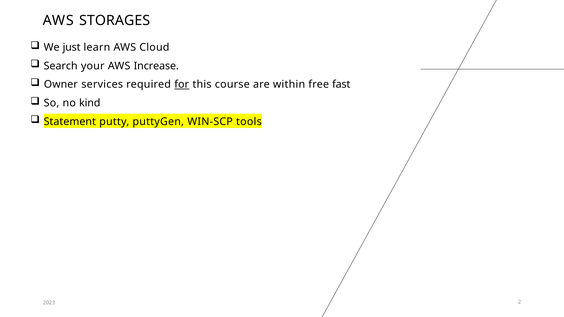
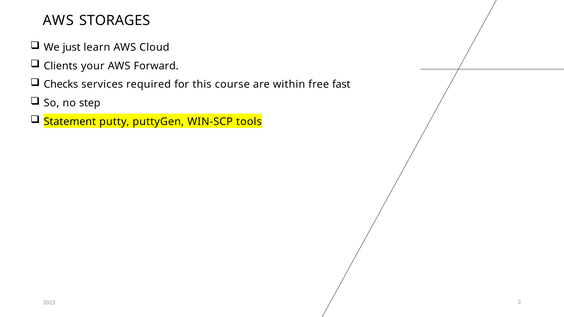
Search: Search -> Clients (61, 66)
Increase: Increase -> Forward (156, 66)
Owner: Owner -> Checks (61, 84)
for underline: present -> none (182, 84)
kind: kind -> step (90, 103)
